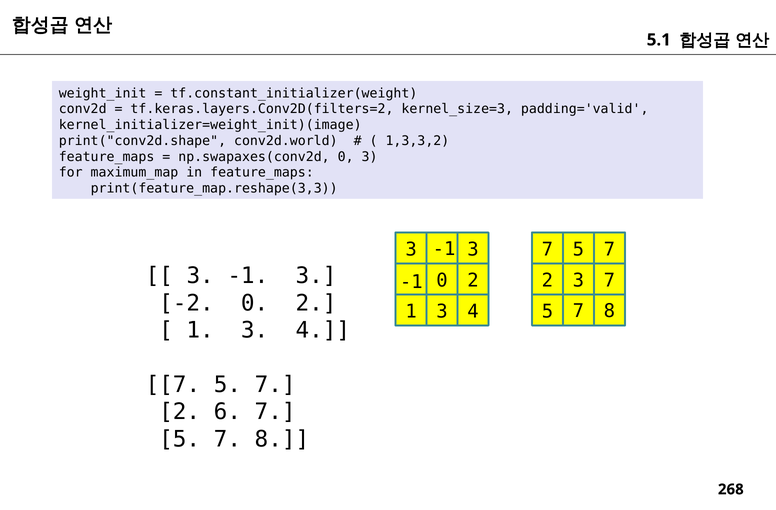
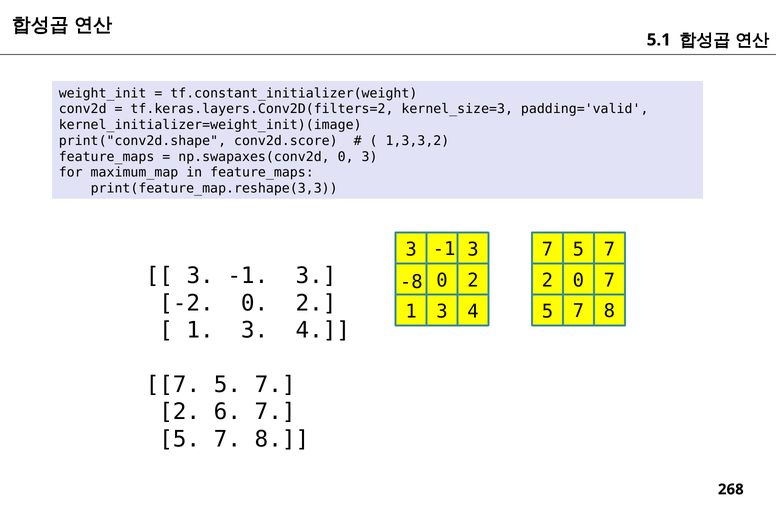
conv2d.world: conv2d.world -> conv2d.score (286, 141)
3: 3 -> 0 (578, 280)
-1: -1 -> -8 (411, 282)
